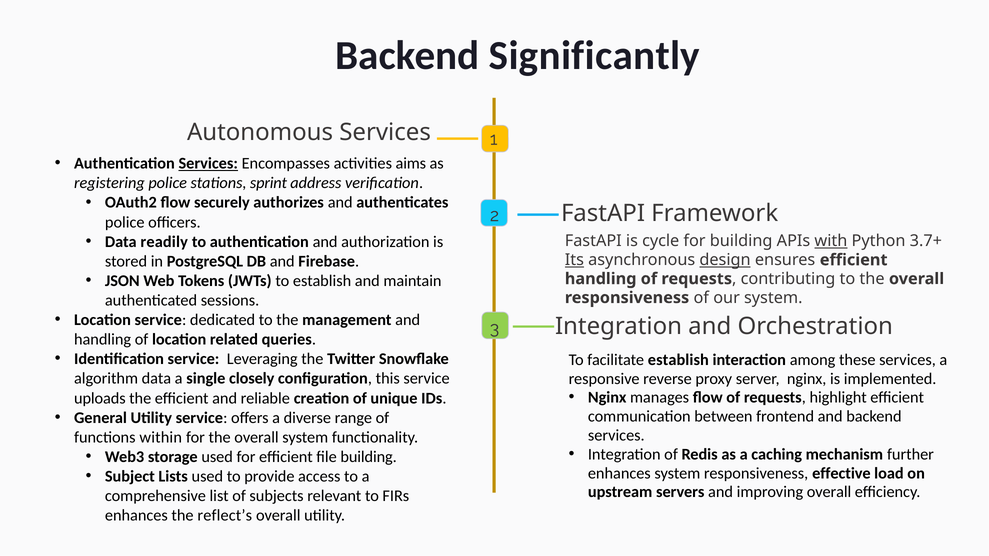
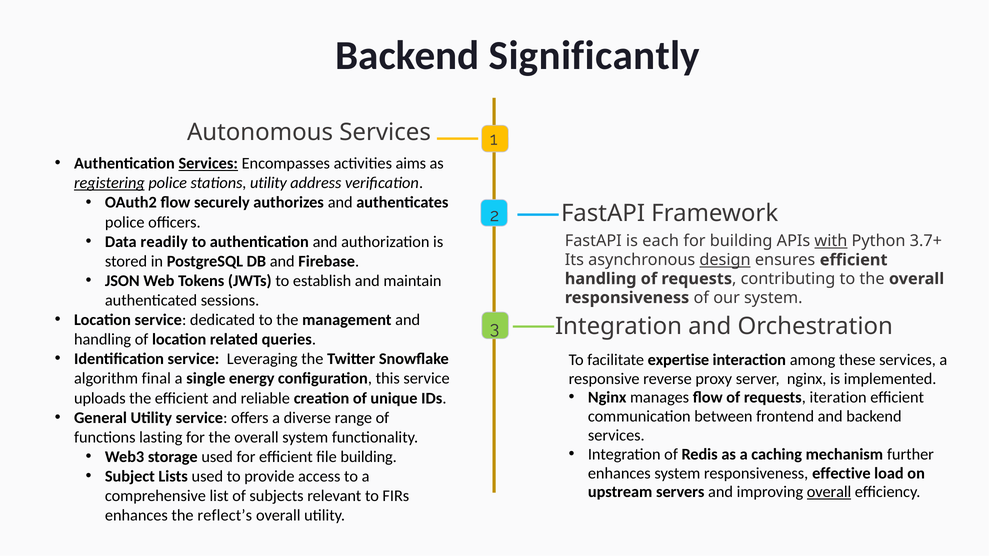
registering underline: none -> present (109, 183)
stations sprint: sprint -> utility (269, 183)
cycle: cycle -> each (661, 241)
Its underline: present -> none (574, 260)
facilitate establish: establish -> expertise (678, 360)
algorithm data: data -> final (156, 379)
closely: closely -> energy (252, 379)
highlight: highlight -> iteration (838, 398)
within: within -> lasting (161, 438)
overall underline: none -> present (829, 492)
